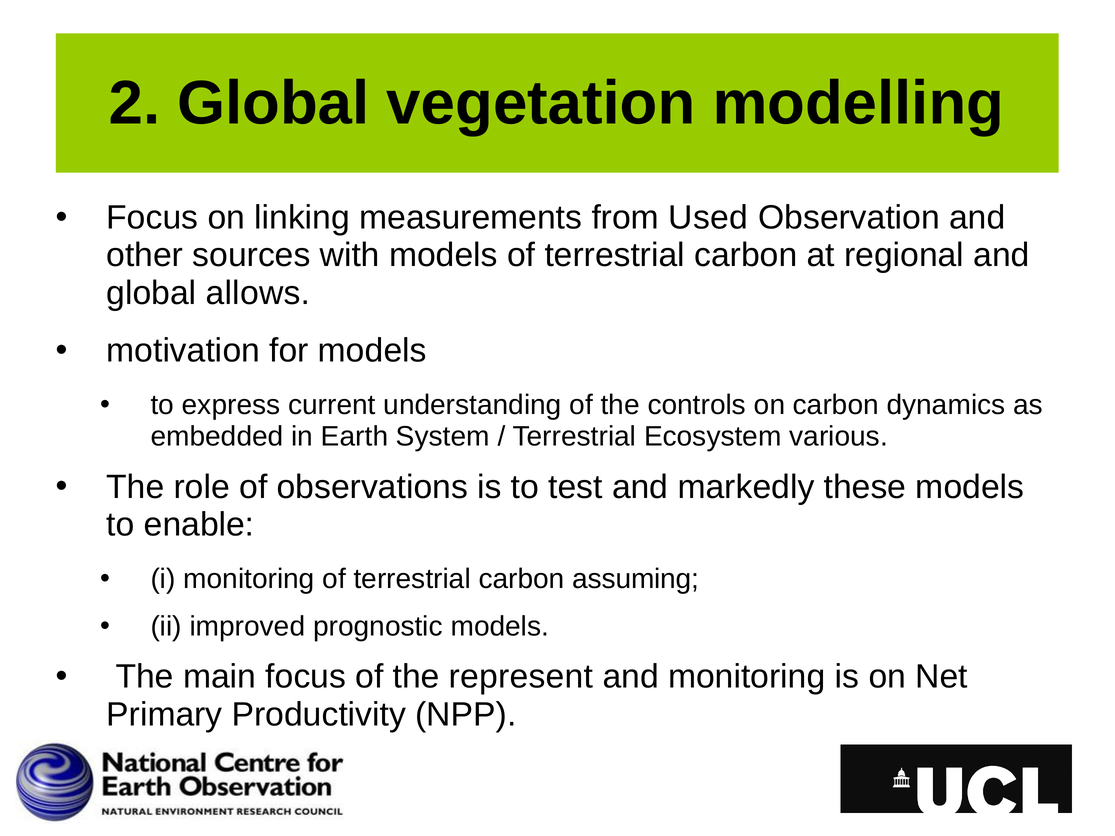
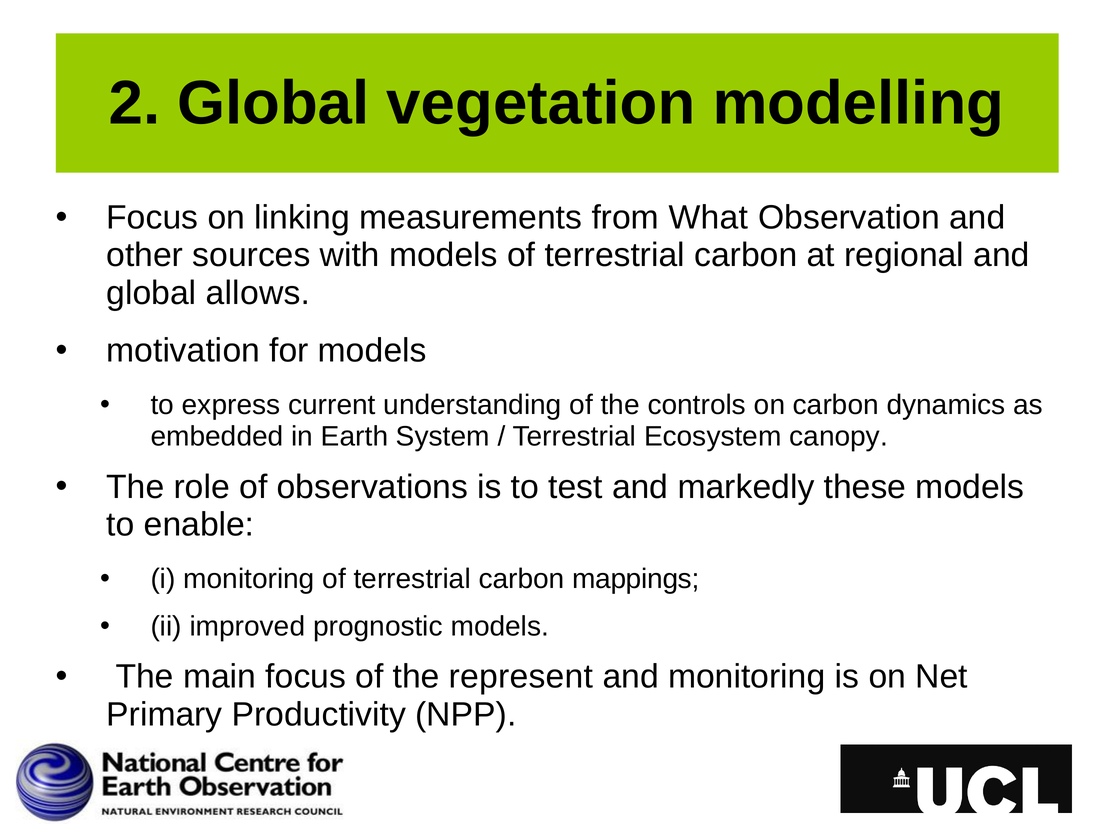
Used: Used -> What (708, 218)
various: various -> canopy (839, 436)
assuming: assuming -> mappings (636, 579)
